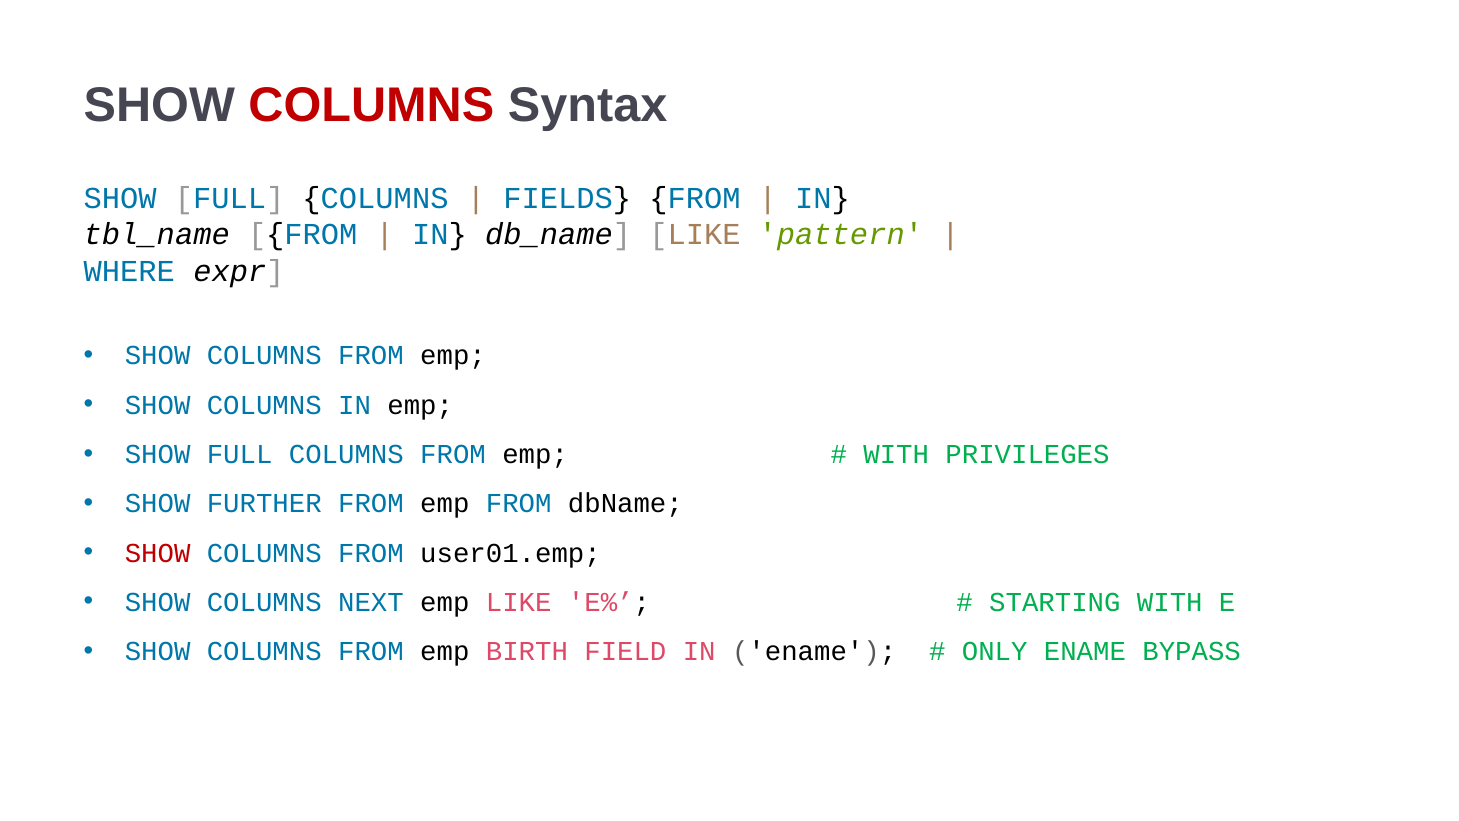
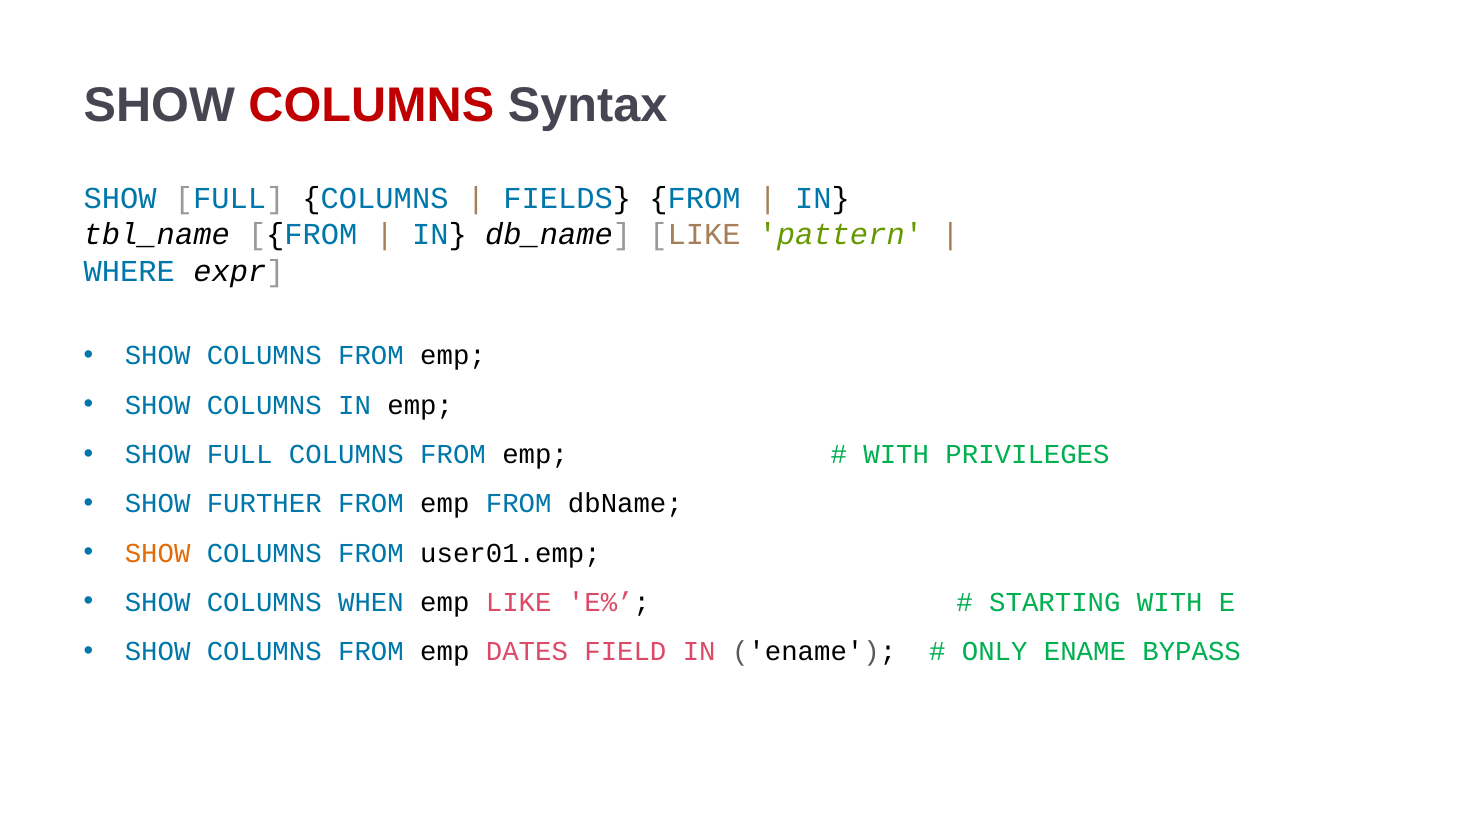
SHOW colour: red -> orange (158, 553)
NEXT: NEXT -> WHEN (371, 602)
BIRTH: BIRTH -> DATES (527, 651)
